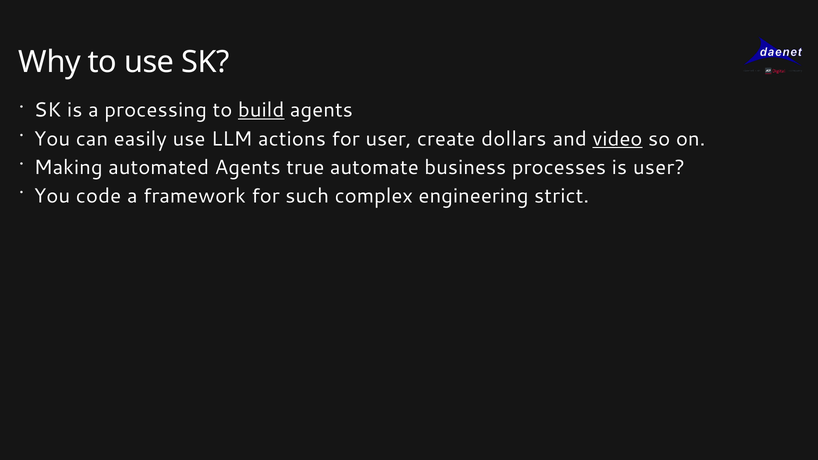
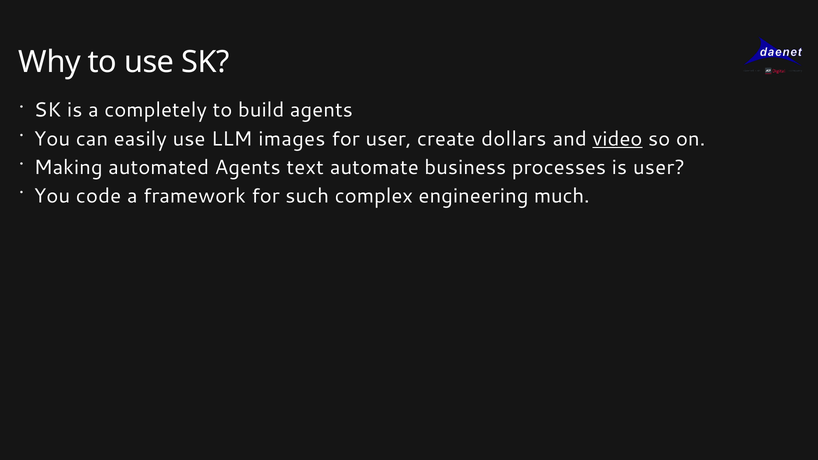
processing: processing -> completely (156, 110)
build underline: present -> none (261, 110)
actions: actions -> images (292, 139)
true: true -> text (305, 167)
strict: strict -> much (562, 196)
